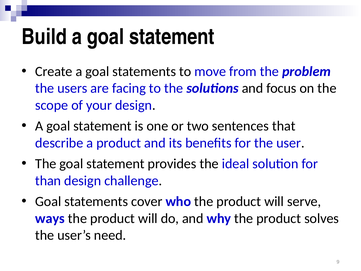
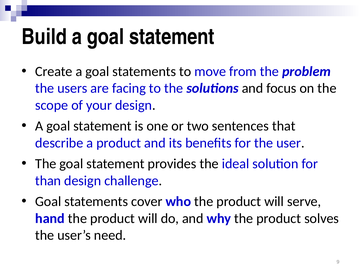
ways: ways -> hand (50, 218)
